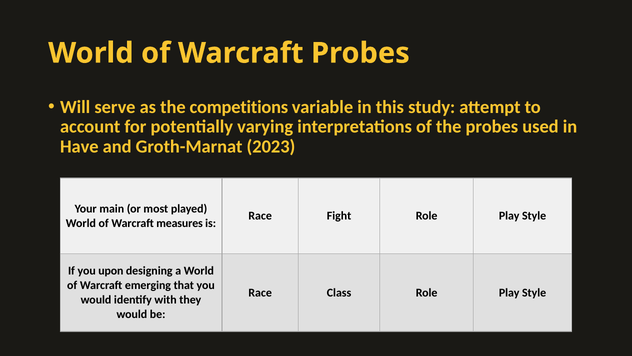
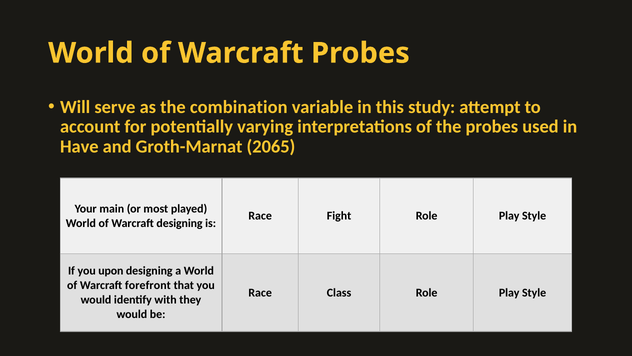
competitions: competitions -> combination (239, 107)
2023: 2023 -> 2065 (271, 147)
Warcraft measures: measures -> designing (180, 223)
emerging: emerging -> forefront (148, 285)
